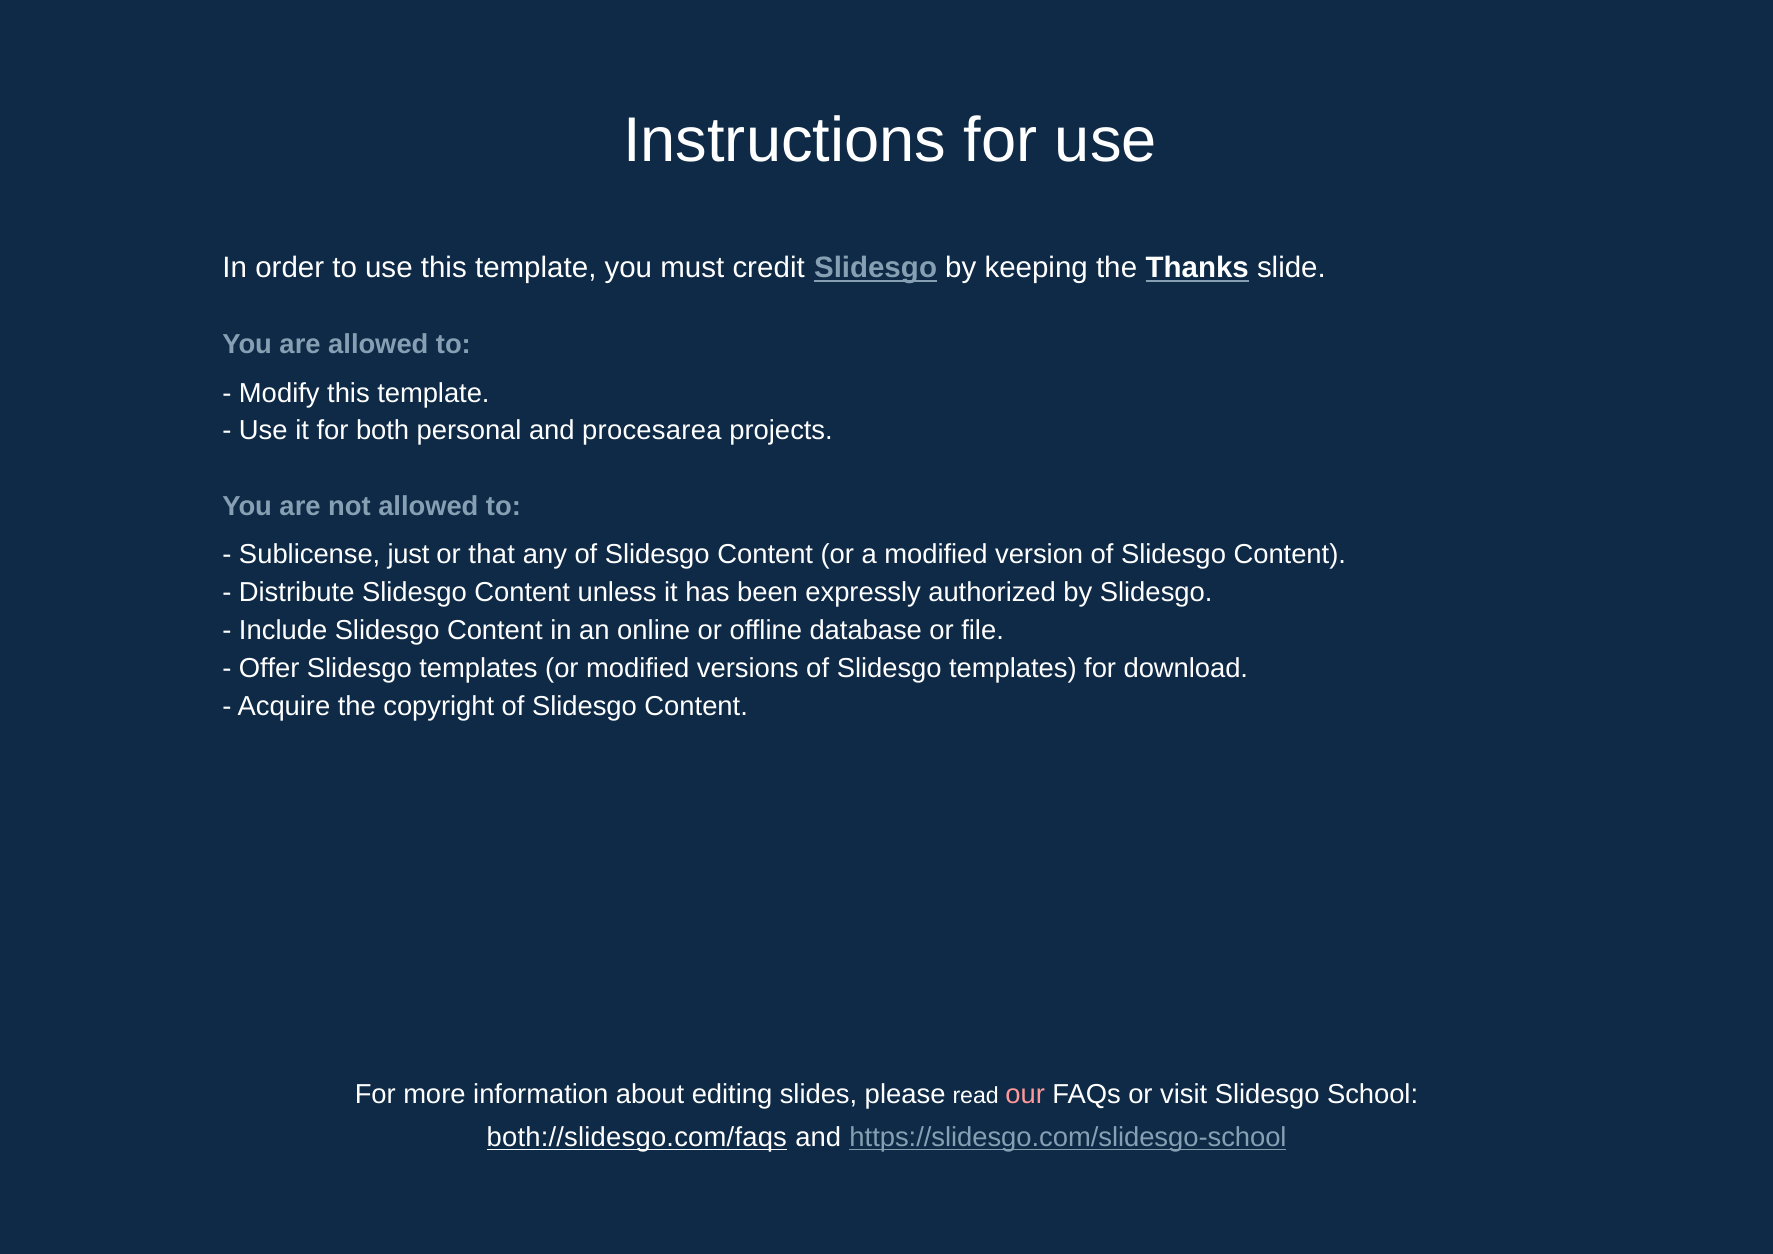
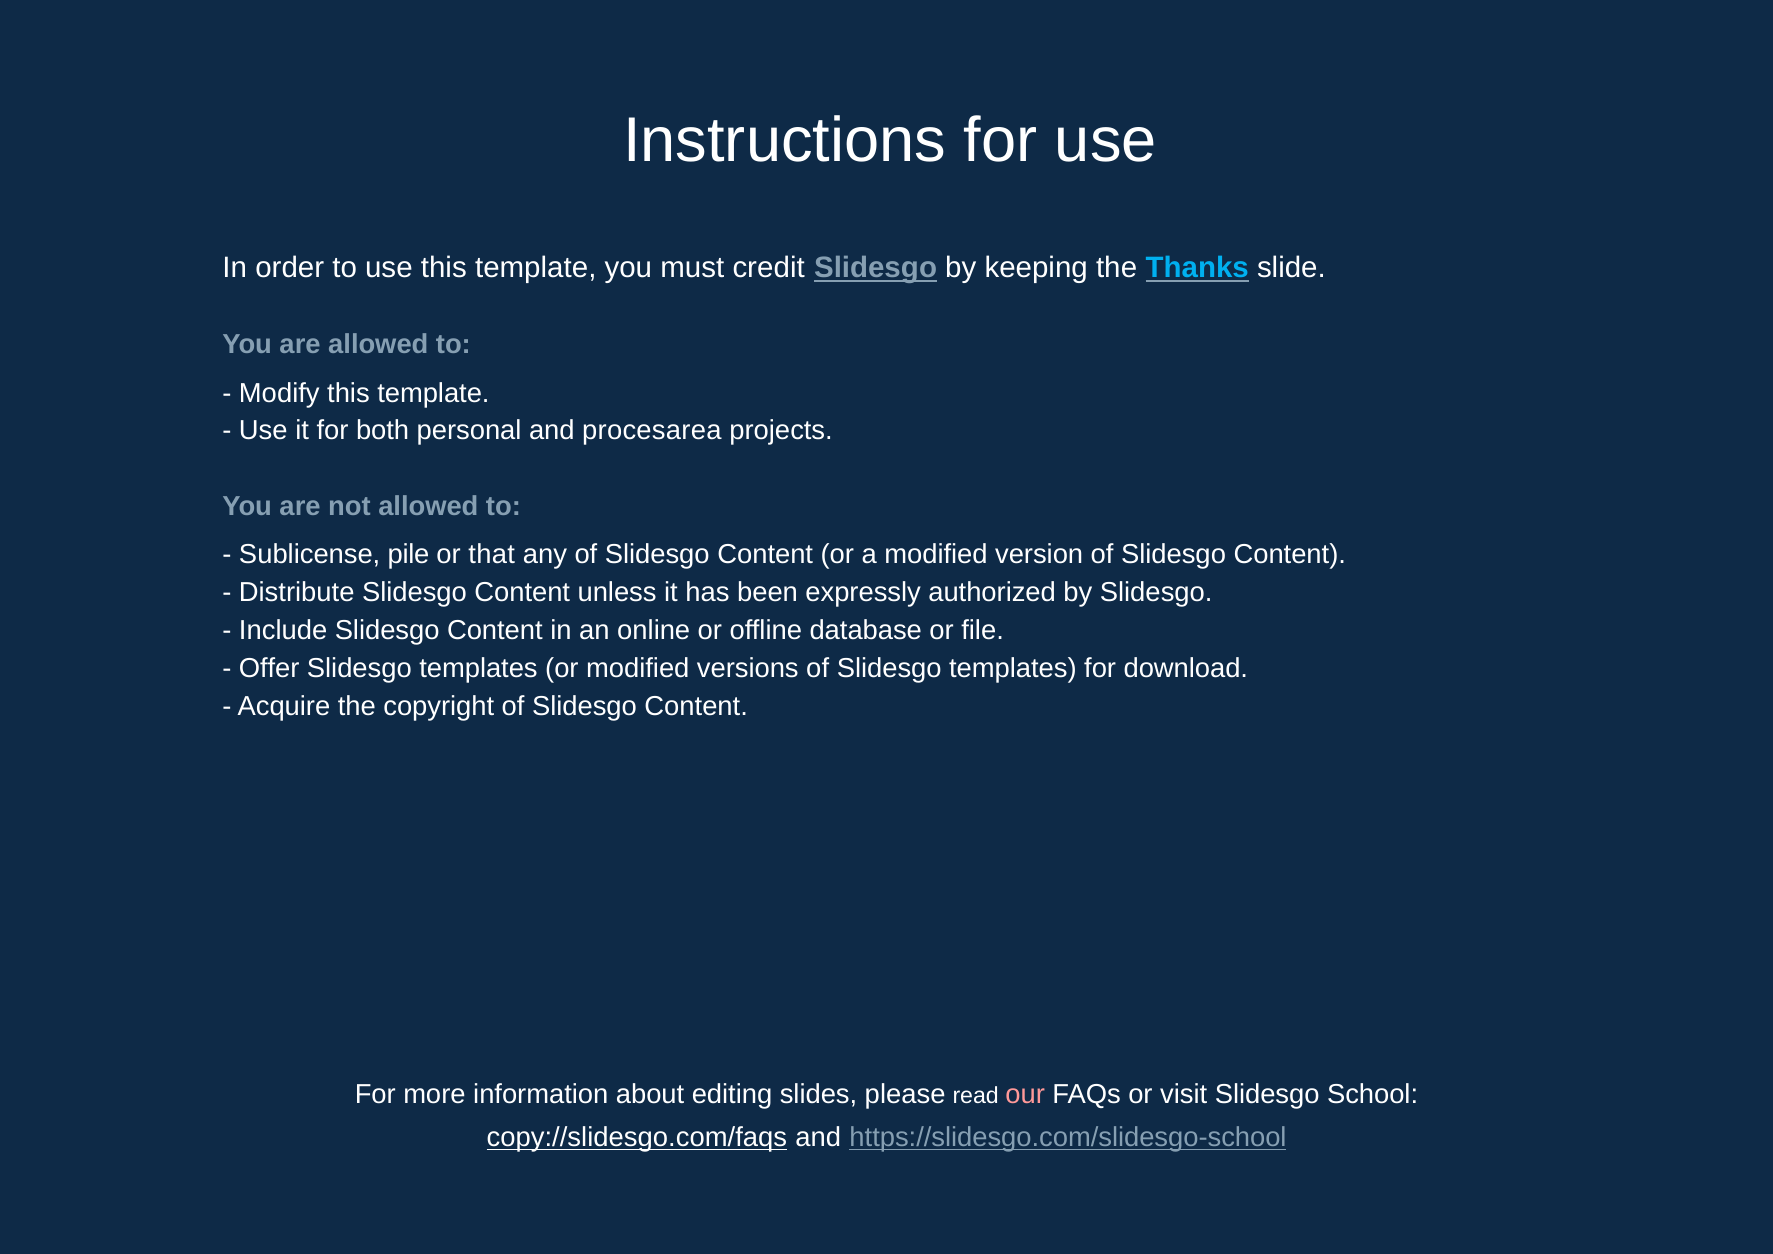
Thanks colour: white -> light blue (1197, 268)
just: just -> pile (409, 555)
both://slidesgo.com/faqs: both://slidesgo.com/faqs -> copy://slidesgo.com/faqs (637, 1137)
